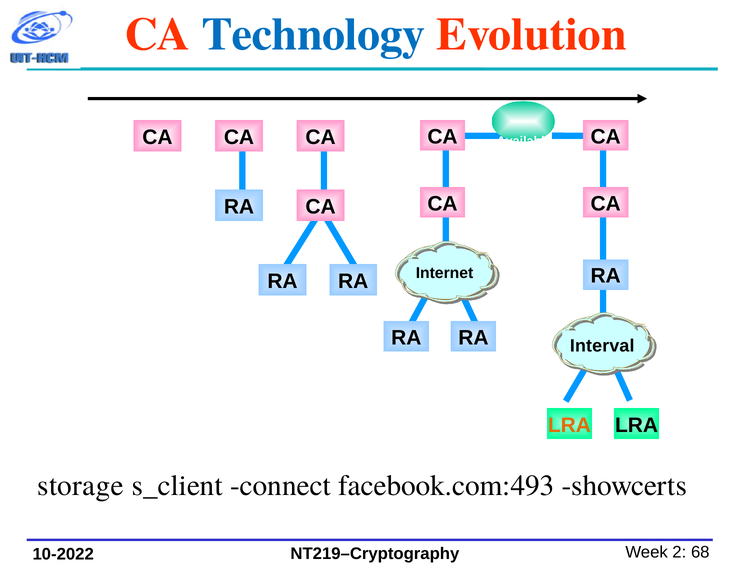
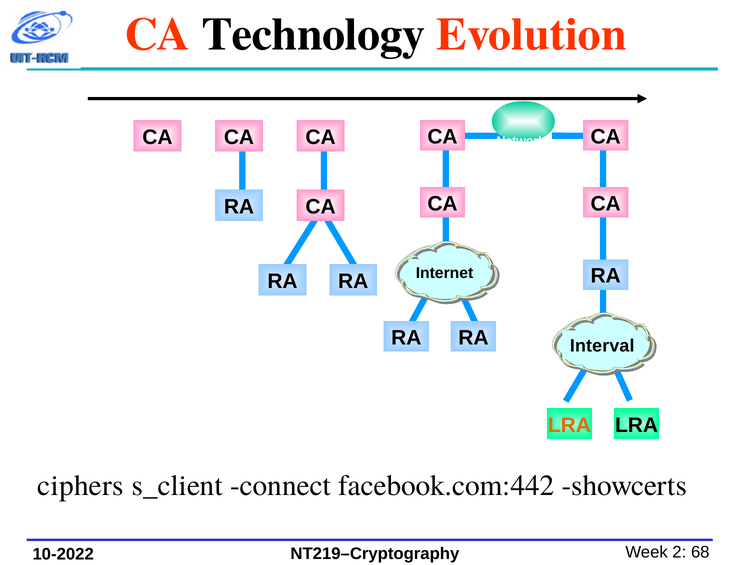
Technology colour: blue -> black (314, 34)
Available: Available -> Networks (524, 141)
storage: storage -> ciphers (81, 486)
facebook.com:493: facebook.com:493 -> facebook.com:442 (446, 486)
